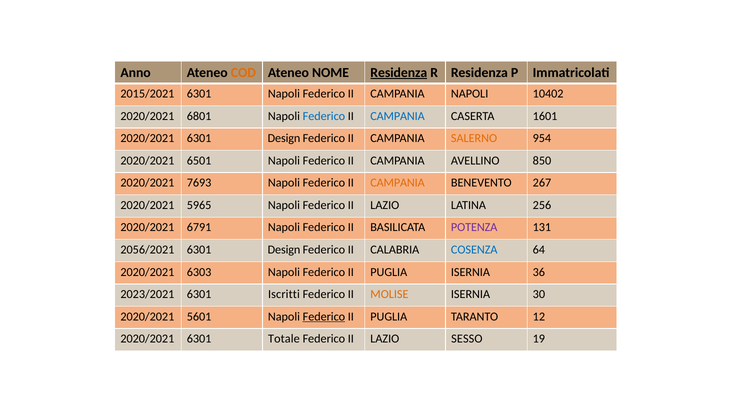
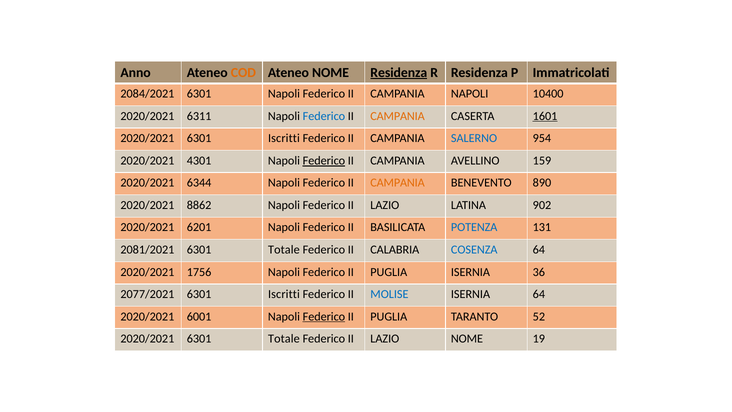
2015/2021: 2015/2021 -> 2084/2021 (147, 94)
10402: 10402 -> 10400 (548, 94)
6801: 6801 -> 6311 (199, 116)
CAMPANIA colour: blue -> orange (398, 116)
1601 underline: none -> present (545, 116)
2020/2021 6301 Design: Design -> Iscritti (284, 138)
SALERNO colour: orange -> blue (474, 138)
6501: 6501 -> 4301 (199, 161)
Federico underline: none -> present (324, 161)
850: 850 -> 159 (542, 161)
7693: 7693 -> 6344 (199, 183)
267: 267 -> 890 (542, 183)
5965: 5965 -> 8862 (199, 205)
256: 256 -> 902 (542, 205)
6791: 6791 -> 6201 (199, 227)
POTENZA colour: purple -> blue (474, 227)
2056/2021: 2056/2021 -> 2081/2021 (147, 250)
Design: Design -> Totale (284, 250)
6303: 6303 -> 1756 (199, 272)
2023/2021: 2023/2021 -> 2077/2021 (147, 294)
MOLISE colour: orange -> blue (389, 294)
ISERNIA 30: 30 -> 64 (539, 294)
5601: 5601 -> 6001 (199, 316)
12: 12 -> 52 (539, 316)
LAZIO SESSO: SESSO -> NOME (467, 339)
